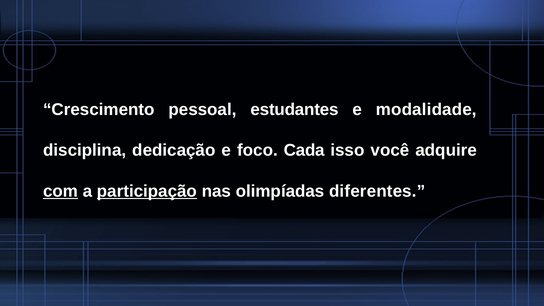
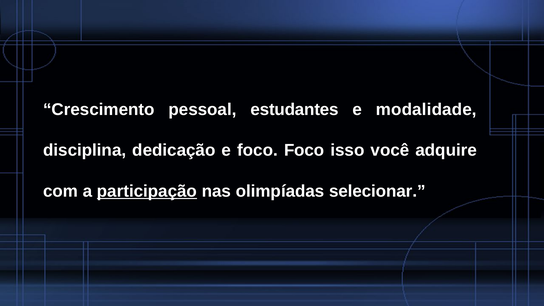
foco Cada: Cada -> Foco (304, 150)
com underline: present -> none (61, 191)
diferentes: diferentes -> selecionar (377, 191)
